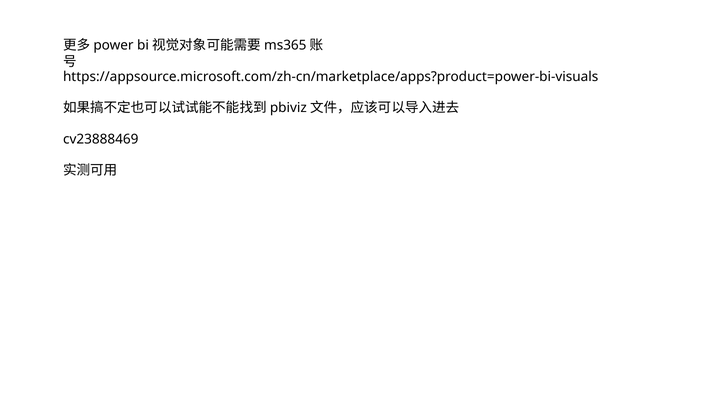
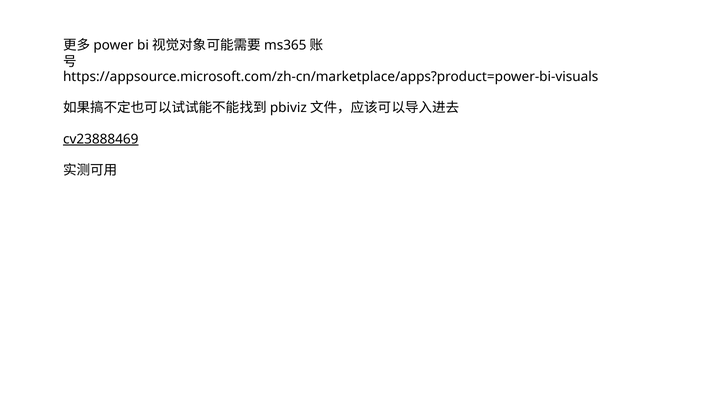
cv23888469 underline: none -> present (101, 139)
